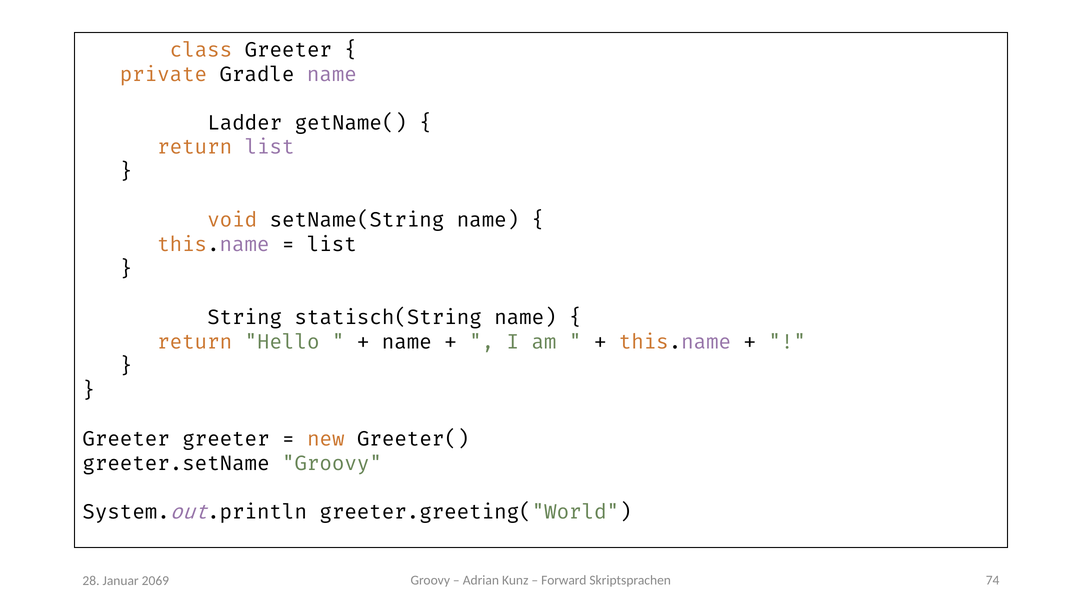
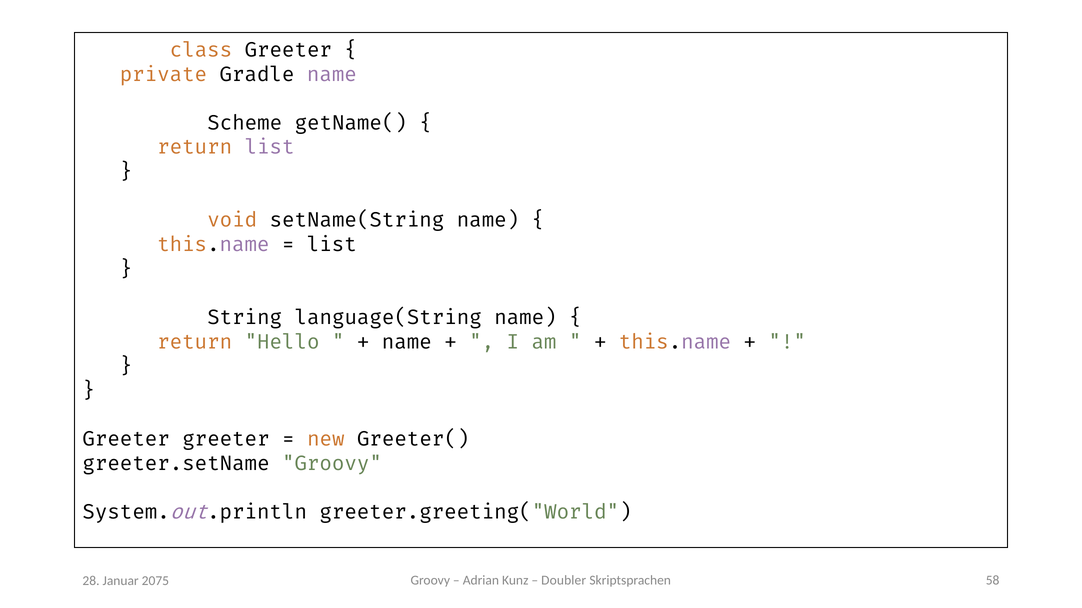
Ladder: Ladder -> Scheme (245, 123)
statisch(String: statisch(String -> language(String (388, 318)
Forward: Forward -> Doubler (564, 581)
74: 74 -> 58 (993, 581)
2069: 2069 -> 2075 (155, 581)
